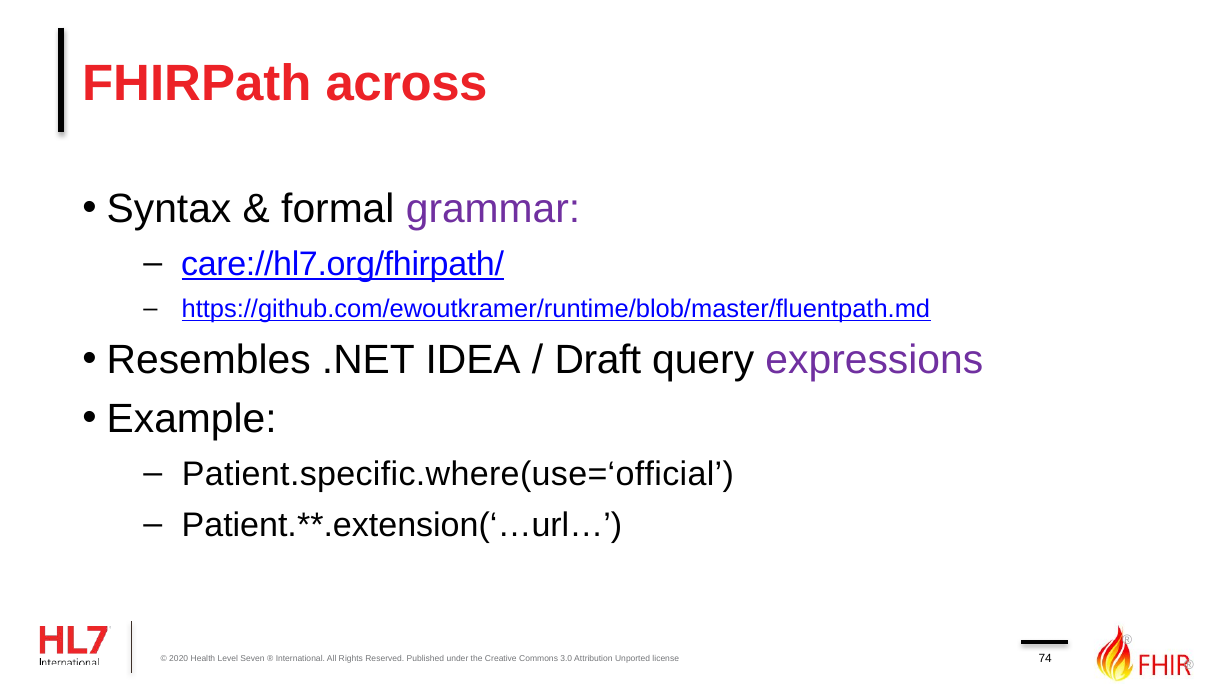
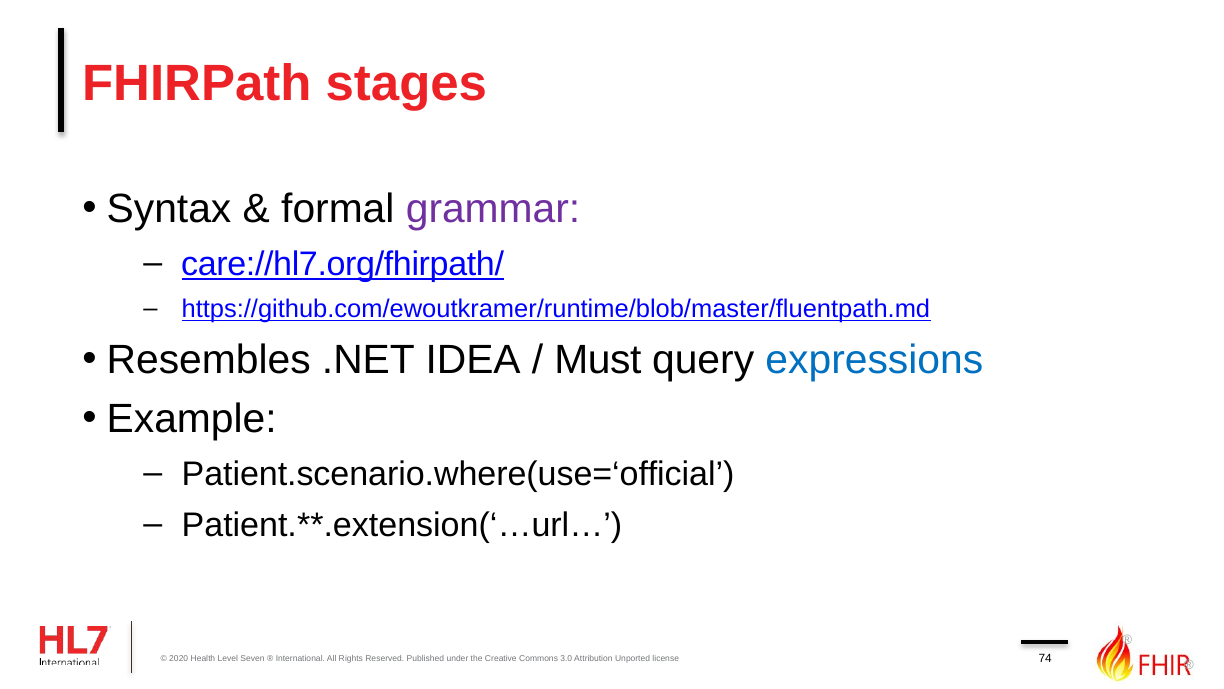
across: across -> stages (406, 83)
Draft: Draft -> Must (598, 360)
expressions colour: purple -> blue (874, 360)
Patient.specific.where(use=‘official: Patient.specific.where(use=‘official -> Patient.scenario.where(use=‘official (458, 474)
